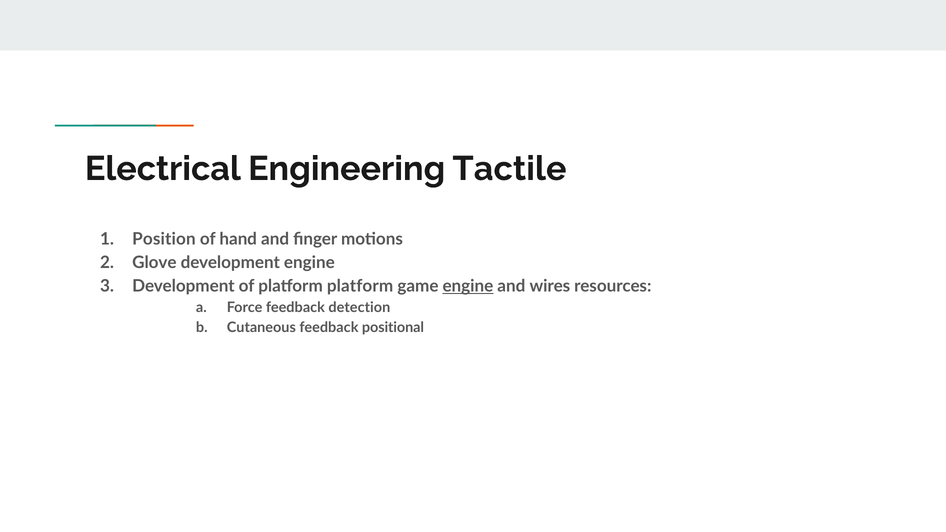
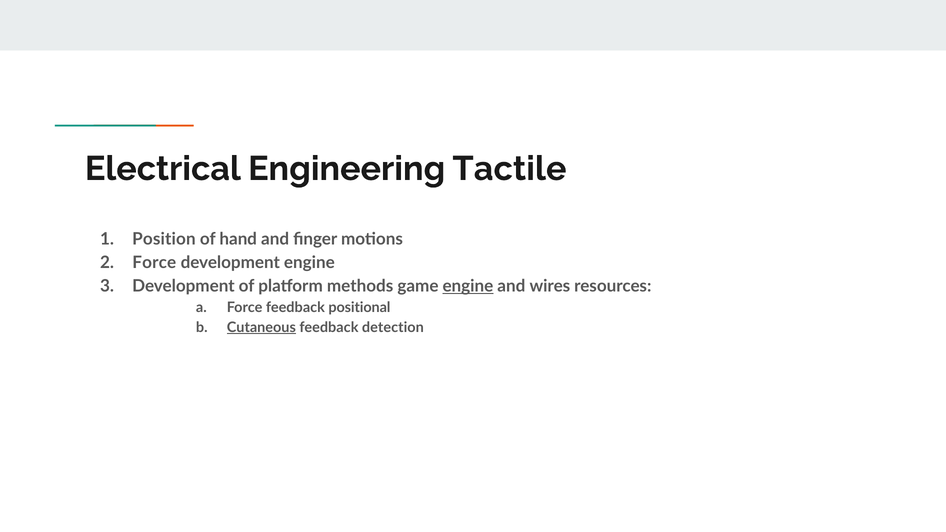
Glove: Glove -> Force (154, 263)
platform platform: platform -> methods (360, 286)
detection: detection -> positional (359, 308)
Cutaneous underline: none -> present (261, 327)
positional: positional -> detection (393, 327)
